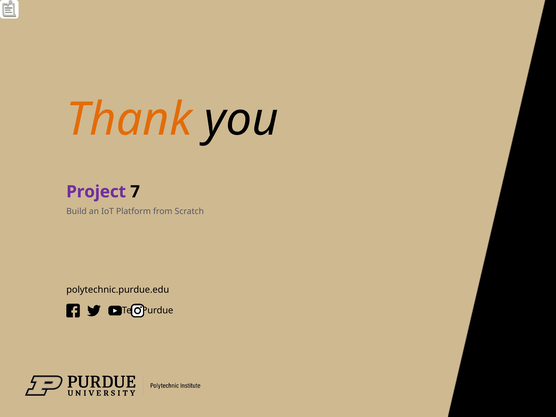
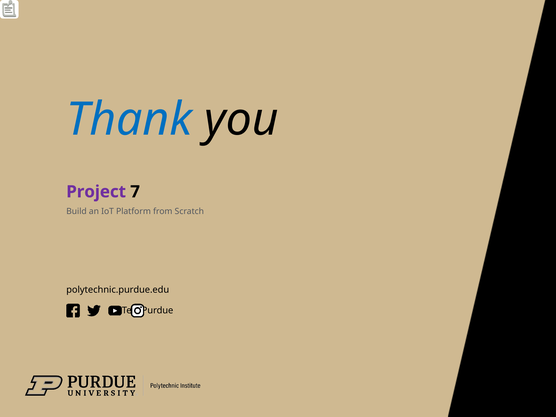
Thank colour: orange -> blue (129, 119)
